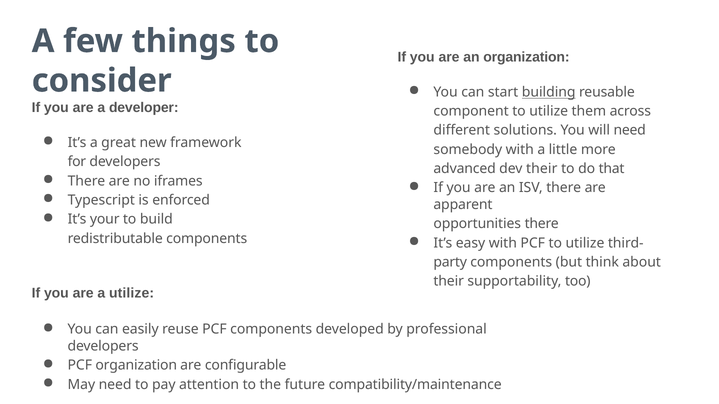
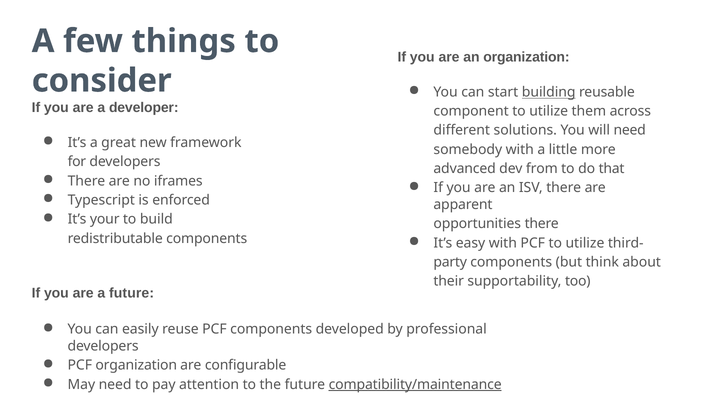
dev their: their -> from (542, 169)
a utilize: utilize -> future (132, 294)
compatibility/maintenance underline: none -> present (415, 385)
